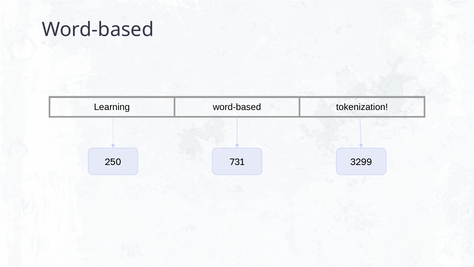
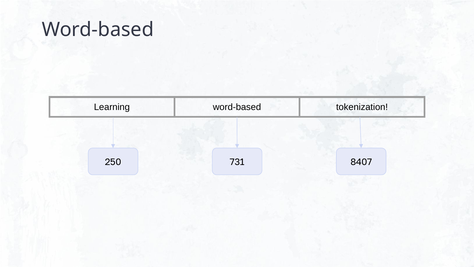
3299: 3299 -> 8407 (361, 162)
